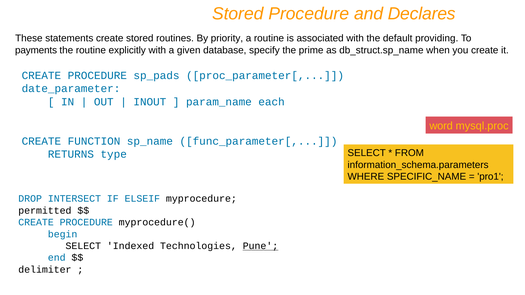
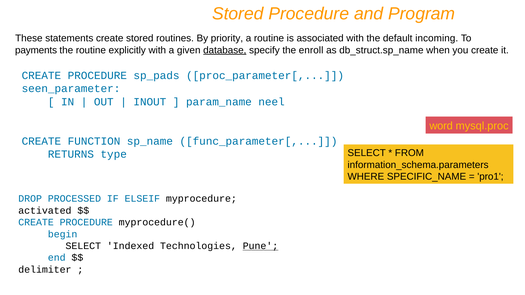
Declares: Declares -> Program (422, 14)
providing: providing -> incoming (437, 38)
database underline: none -> present (225, 50)
prime: prime -> enroll (311, 50)
date_parameter: date_parameter -> seen_parameter (71, 89)
each: each -> neel (272, 102)
INTERSECT: INTERSECT -> PROCESSED (74, 199)
permitted: permitted -> activated (45, 211)
